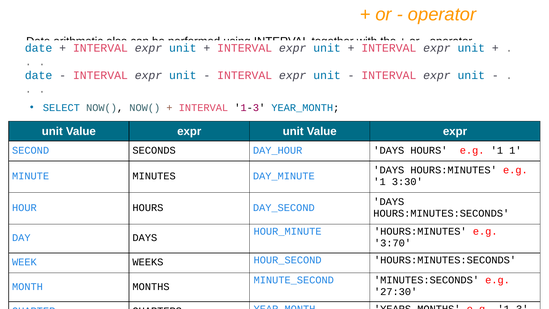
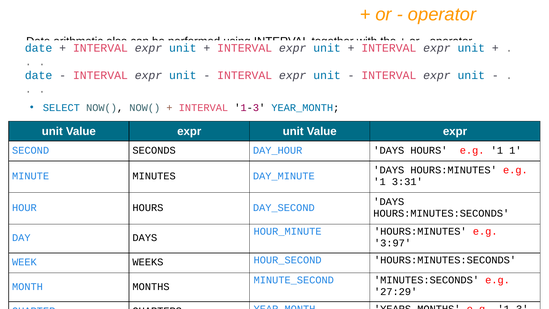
3:30: 3:30 -> 3:31 (407, 182)
3:70: 3:70 -> 3:97 (393, 243)
27:30: 27:30 -> 27:29 (396, 292)
